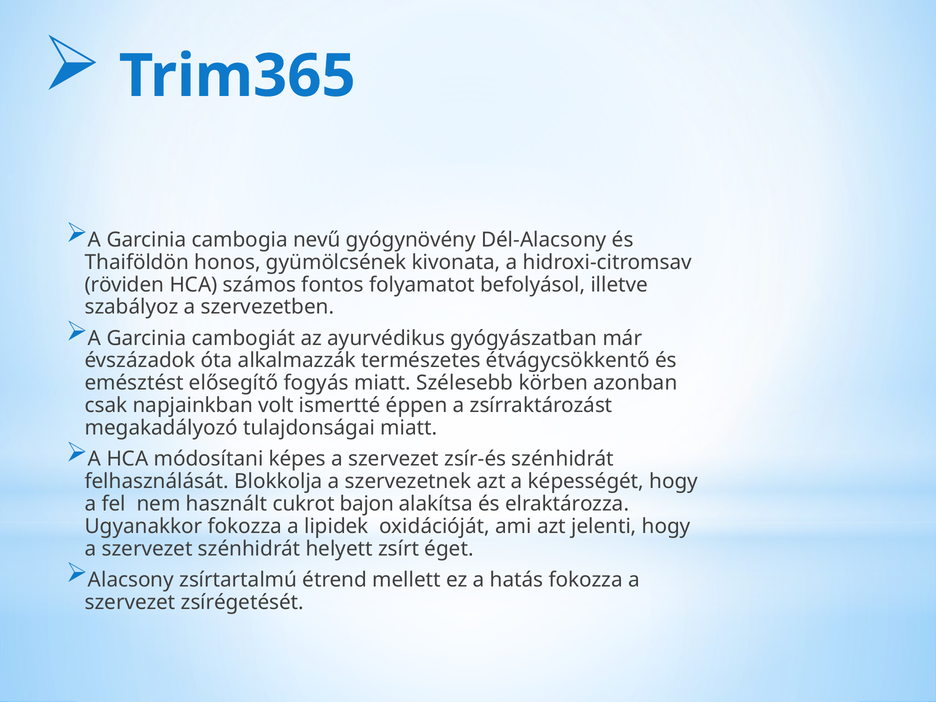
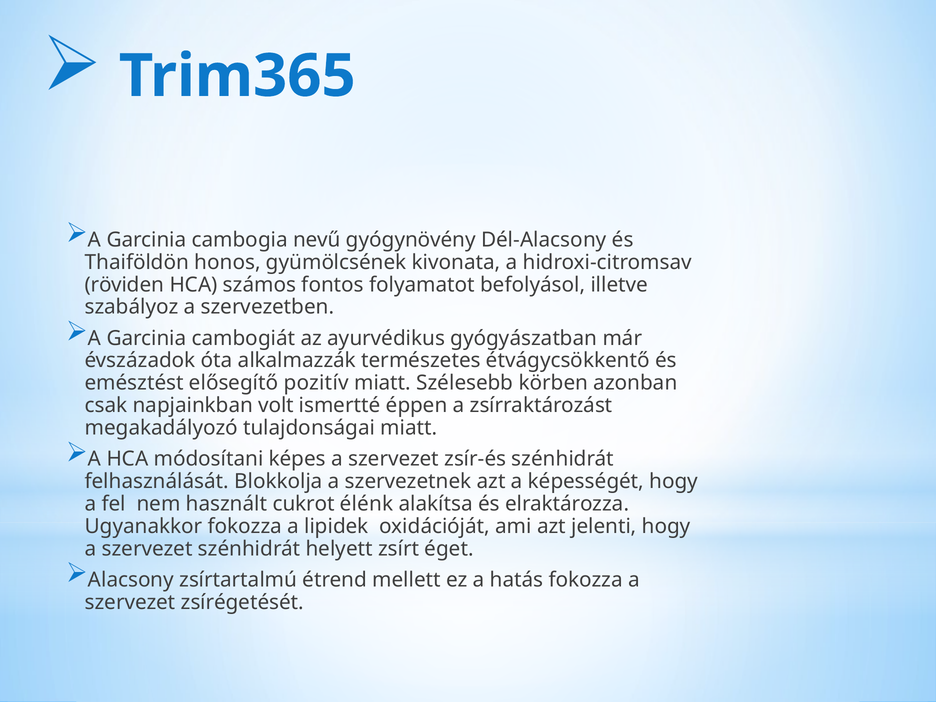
fogyás: fogyás -> pozitív (316, 383)
bajon: bajon -> élénk (367, 504)
